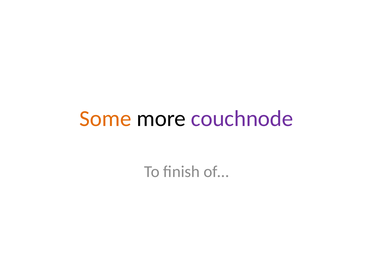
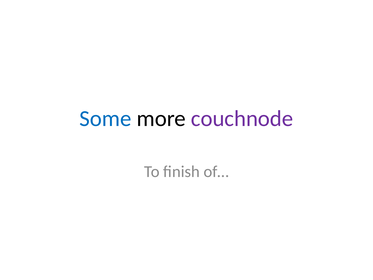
Some colour: orange -> blue (105, 118)
